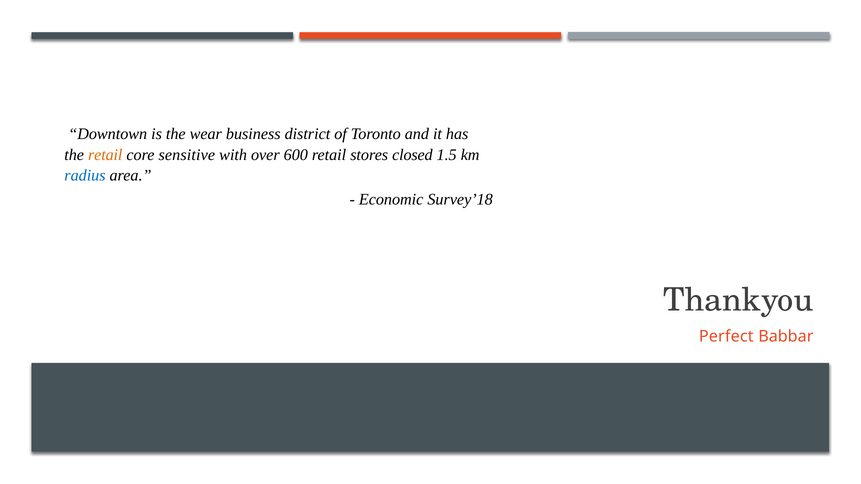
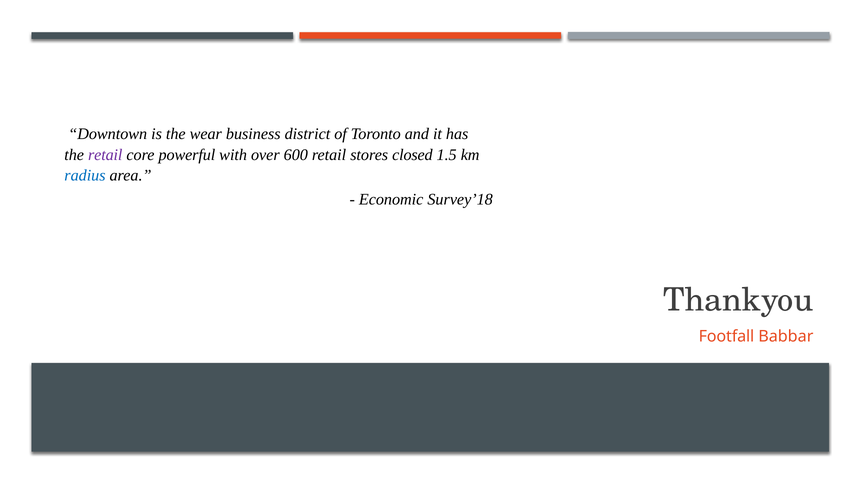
retail colour: orange -> purple (105, 155)
sensitive: sensitive -> powerful (187, 155)
Perfect: Perfect -> Footfall (726, 337)
